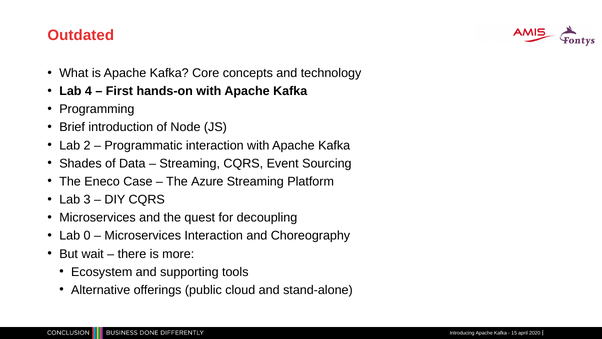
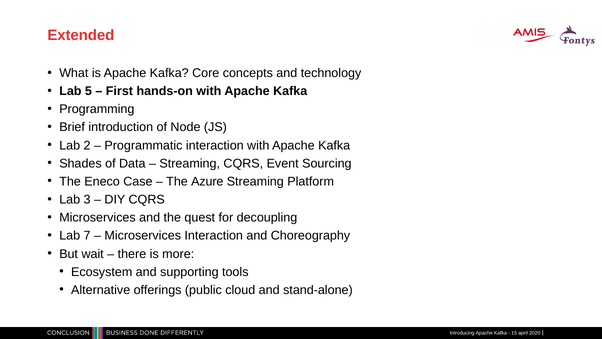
Outdated: Outdated -> Extended (81, 35)
4: 4 -> 5 (88, 91)
0: 0 -> 7 (87, 236)
